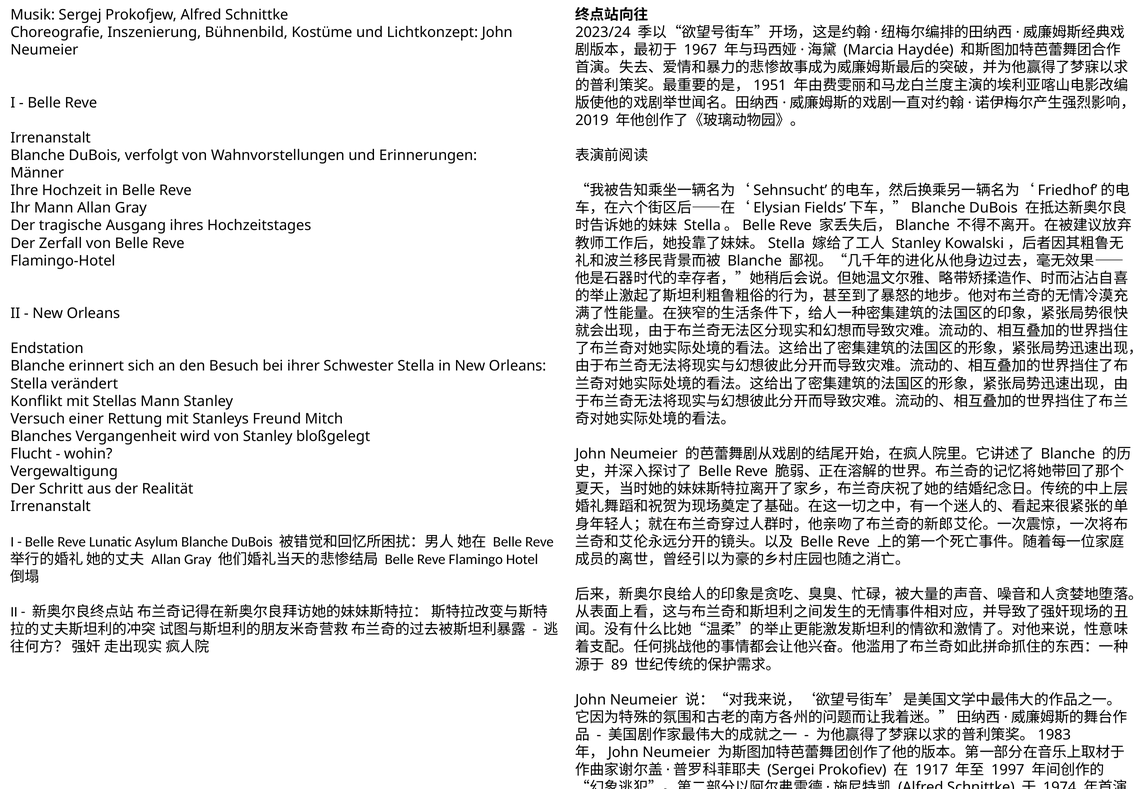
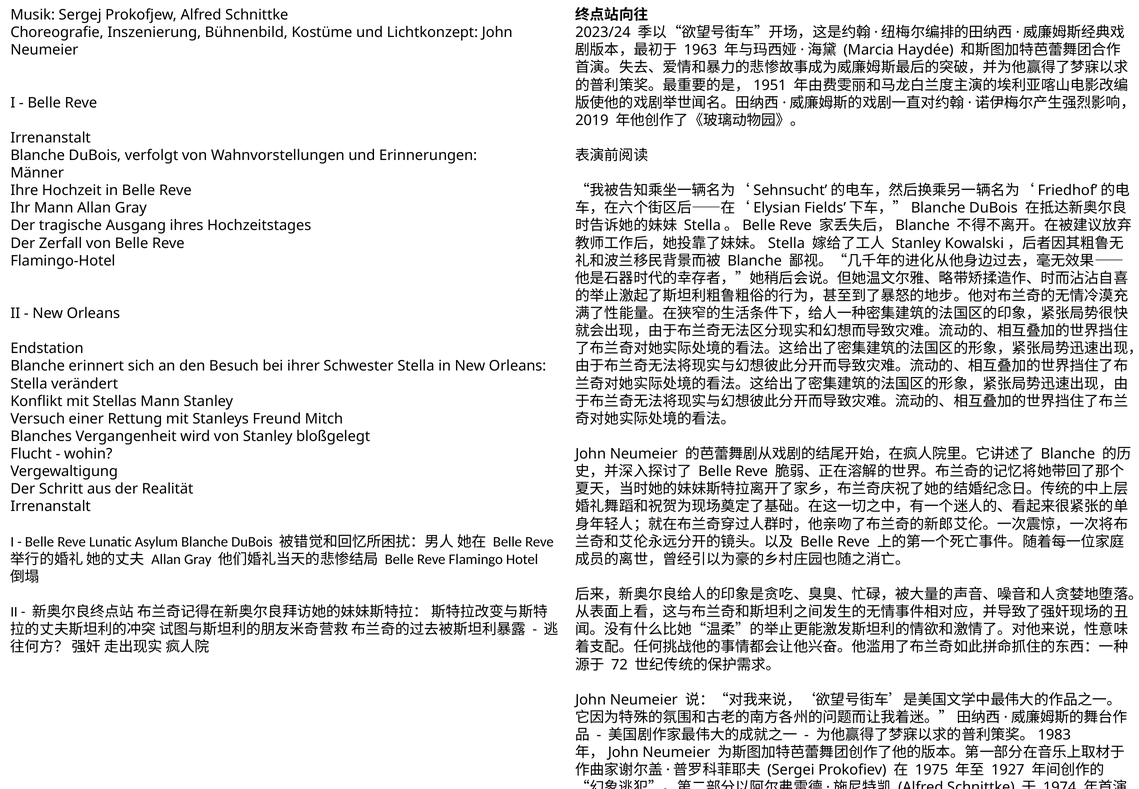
1967: 1967 -> 1963 (700, 50)
89: 89 -> 72 (619, 664)
1917: 1917 -> 1975 (932, 770)
1997: 1997 -> 1927 (1008, 770)
